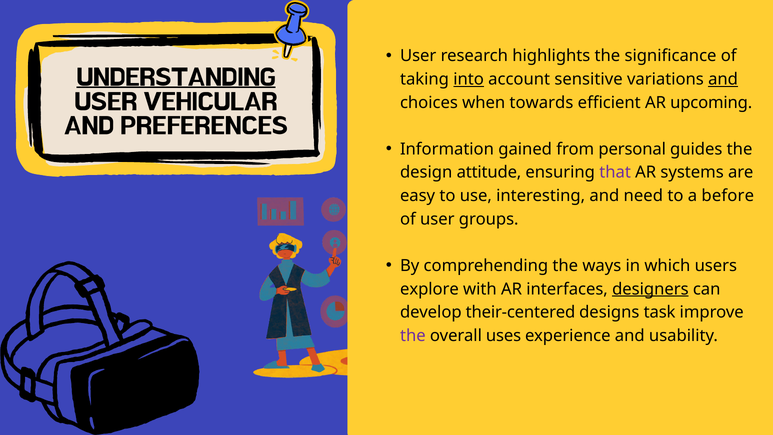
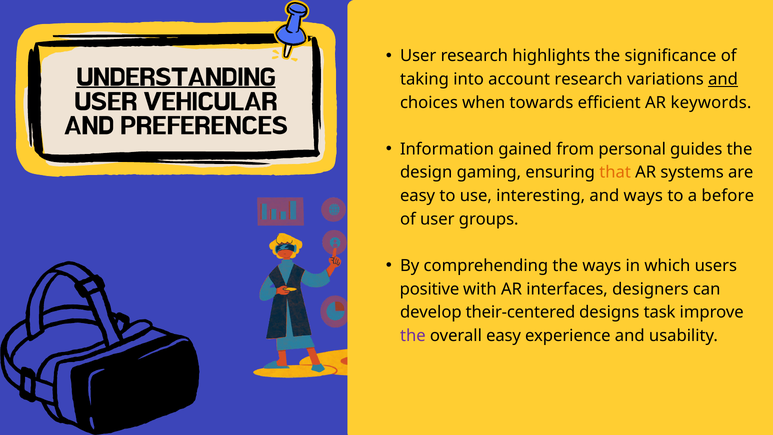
into underline: present -> none (469, 79)
account sensitive: sensitive -> research (589, 79)
upcoming: upcoming -> keywords (711, 103)
attitude: attitude -> gaming (489, 172)
that colour: purple -> orange (615, 172)
and need: need -> ways (643, 196)
explore: explore -> positive (430, 289)
designers underline: present -> none (650, 289)
overall uses: uses -> easy (504, 335)
